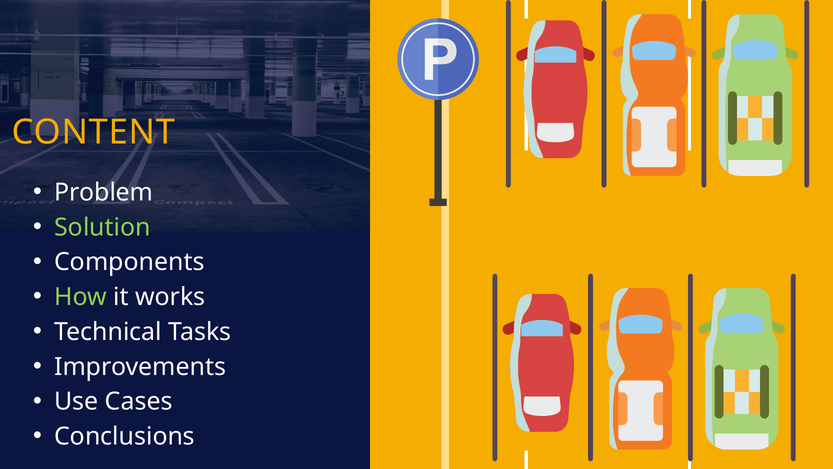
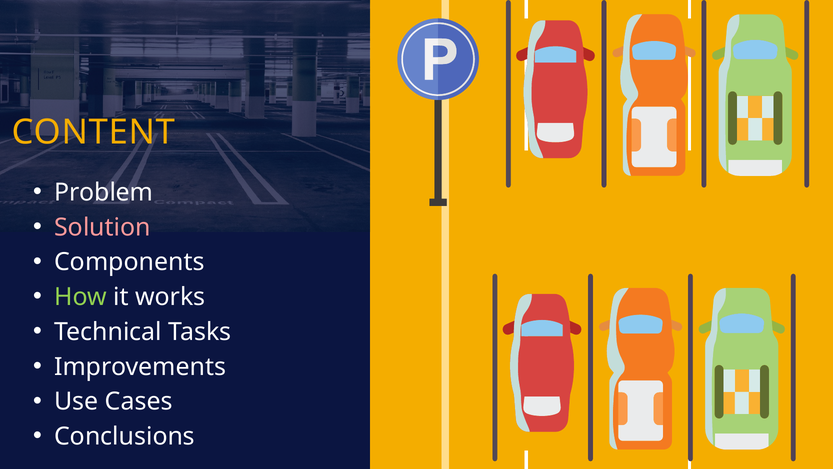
Solution colour: light green -> pink (102, 227)
